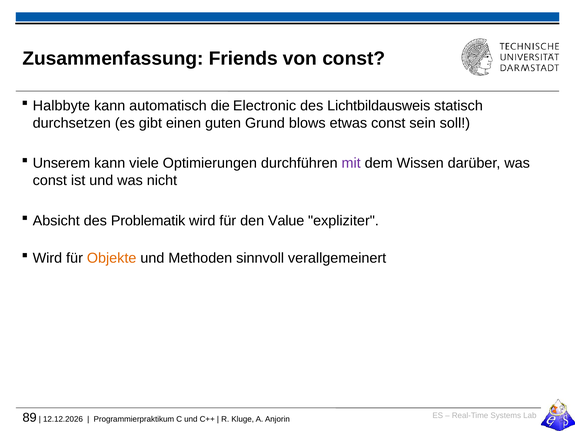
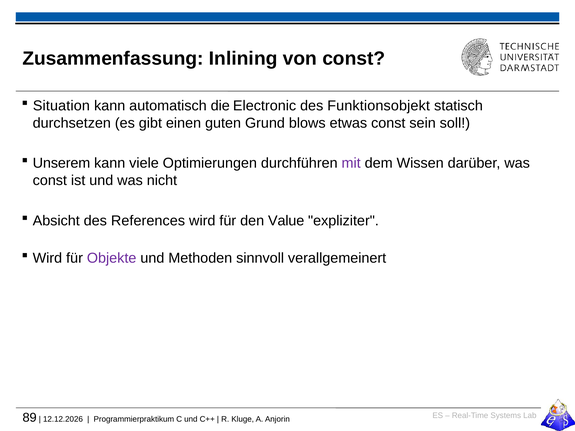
Friends: Friends -> Inlining (243, 58)
Halbbyte: Halbbyte -> Situation (61, 106)
Lichtbildausweis: Lichtbildausweis -> Funktionsobjekt (379, 106)
Problematik: Problematik -> References (148, 221)
Objekte colour: orange -> purple (112, 258)
